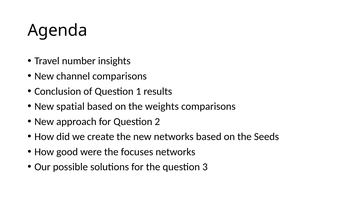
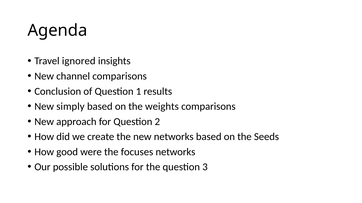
number: number -> ignored (79, 61)
spatial: spatial -> simply (70, 107)
